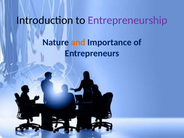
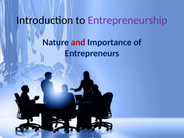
and colour: orange -> red (78, 42)
